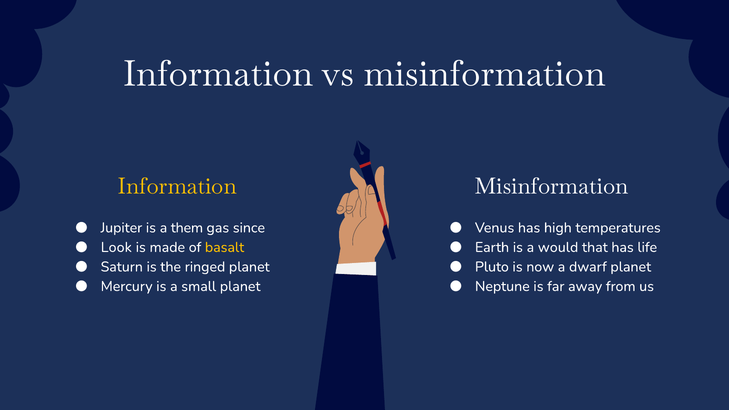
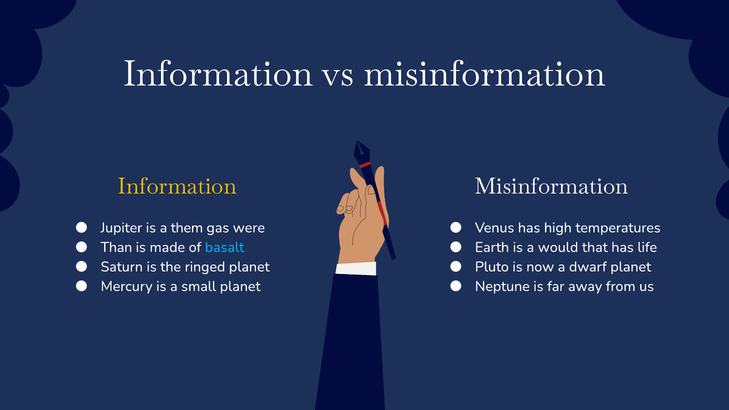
since: since -> were (249, 228)
Look: Look -> Than (116, 247)
basalt colour: yellow -> light blue (225, 247)
